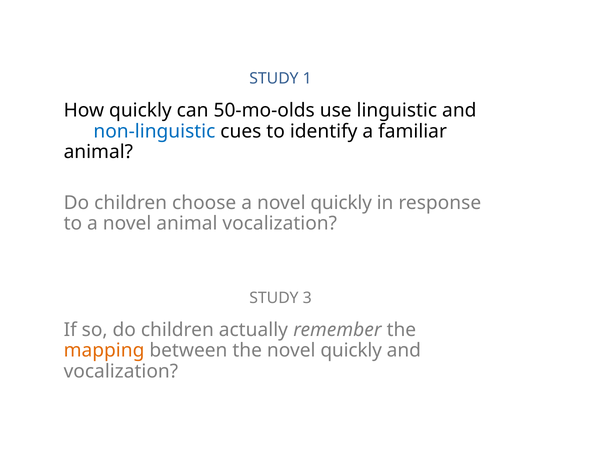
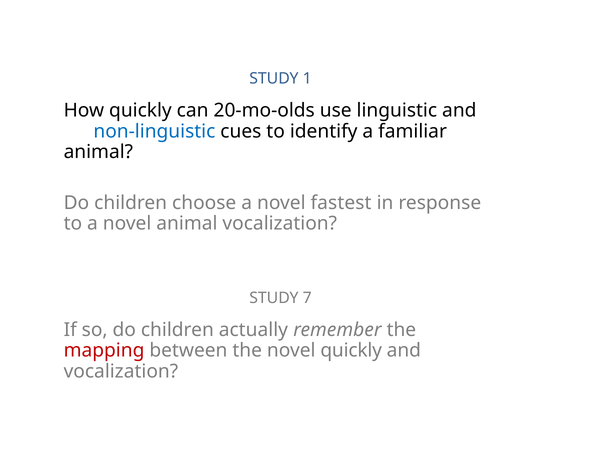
50-mo-olds: 50-mo-olds -> 20-mo-olds (264, 111)
a novel quickly: quickly -> fastest (341, 203)
3: 3 -> 7 (307, 298)
mapping colour: orange -> red (104, 351)
